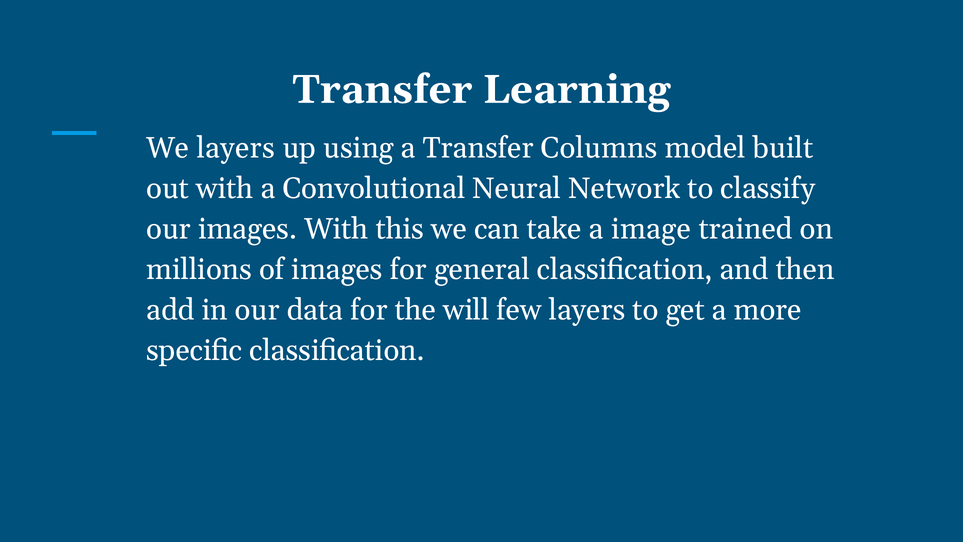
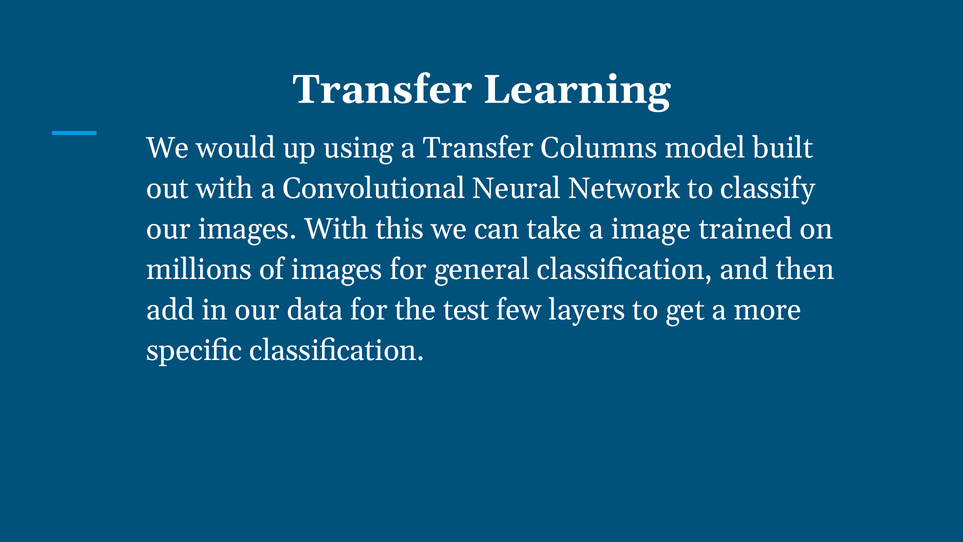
We layers: layers -> would (236, 148)
will: will -> test (466, 310)
